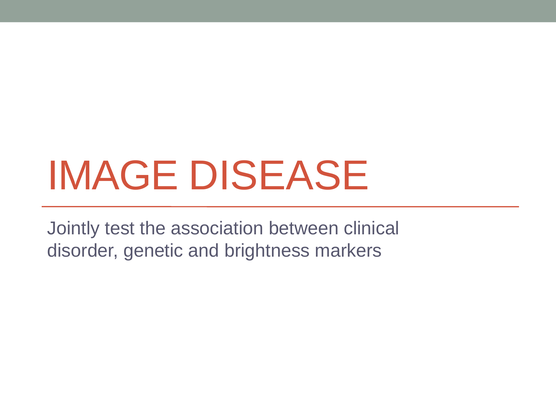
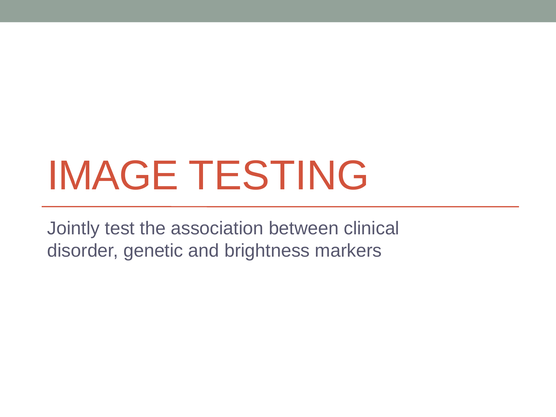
DISEASE: DISEASE -> TESTING (279, 176)
